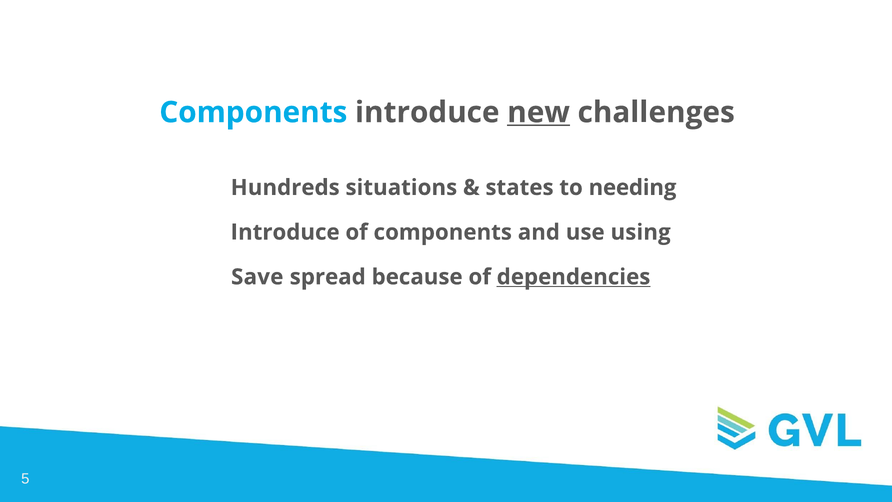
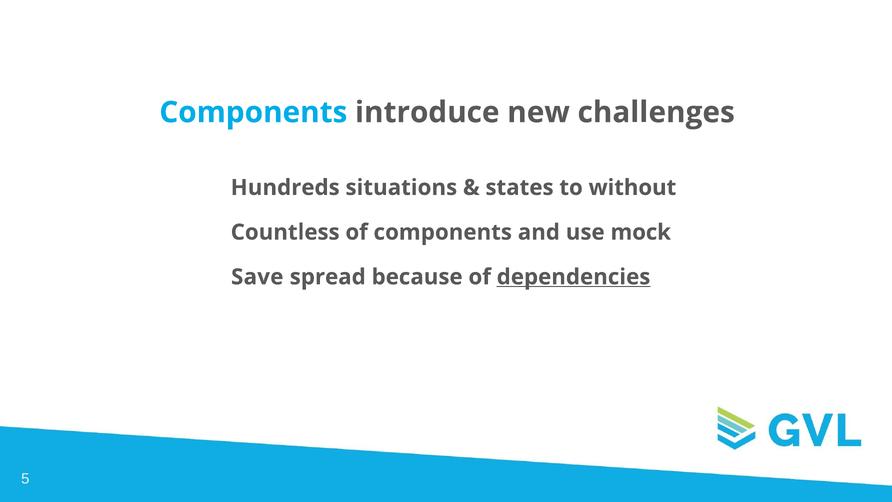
new underline: present -> none (539, 112)
needing: needing -> without (632, 188)
Introduce: Introduce -> Countless (285, 232)
using: using -> mock (641, 232)
